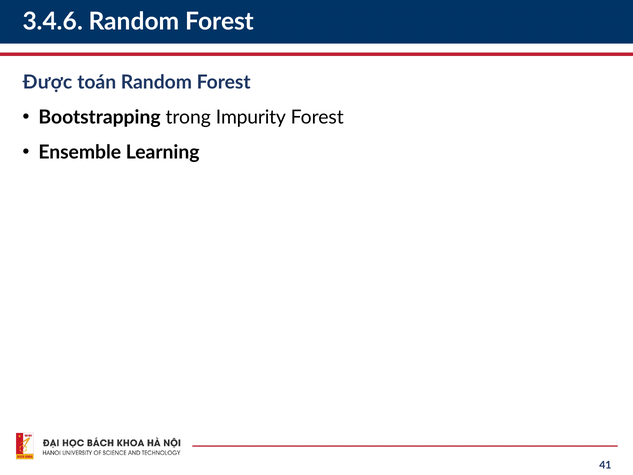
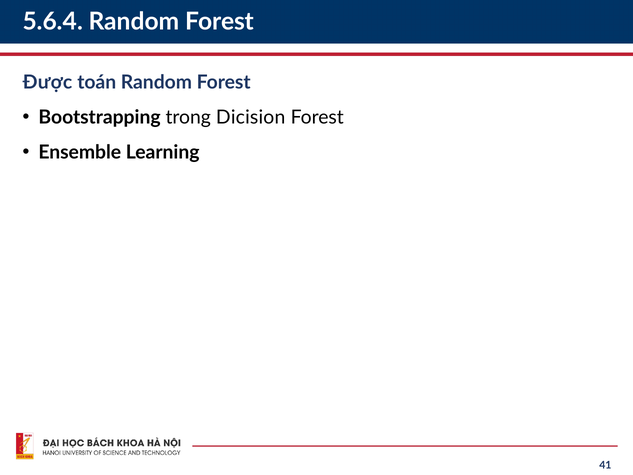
3.4.6: 3.4.6 -> 5.6.4 (53, 22)
Impurity: Impurity -> Dicision (251, 117)
